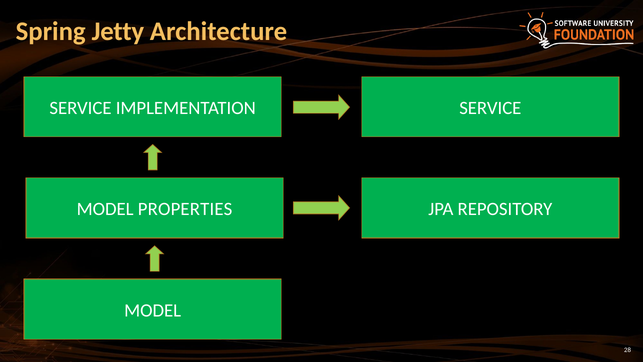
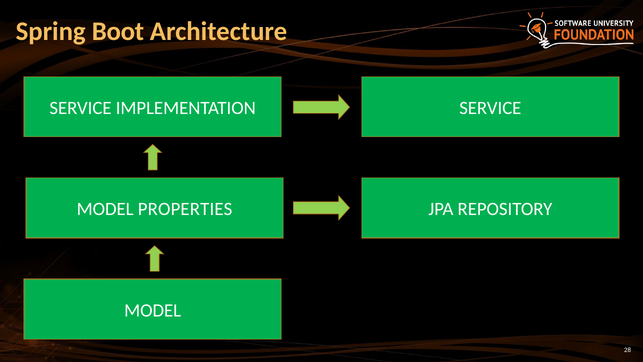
Jetty: Jetty -> Boot (118, 31)
